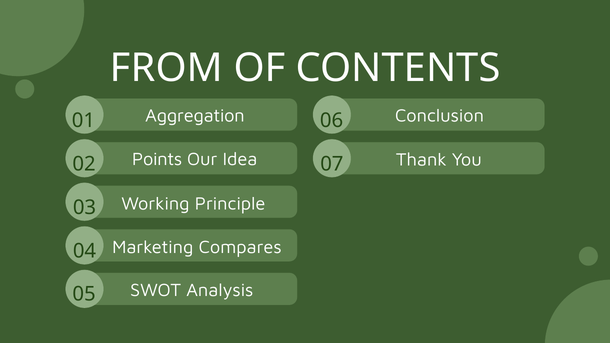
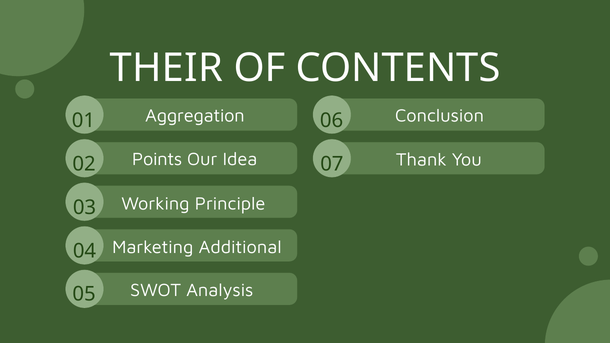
FROM: FROM -> THEIR (166, 68)
Compares: Compares -> Additional (240, 247)
